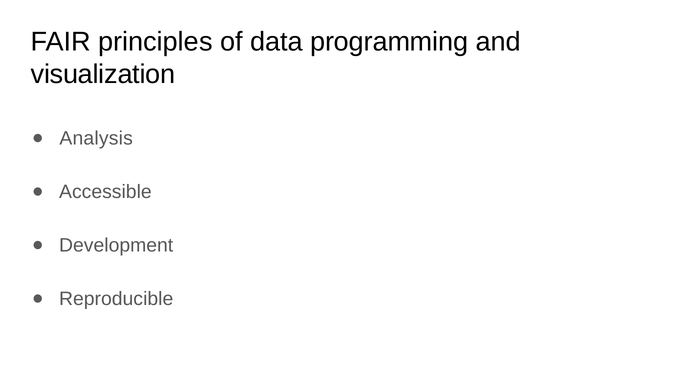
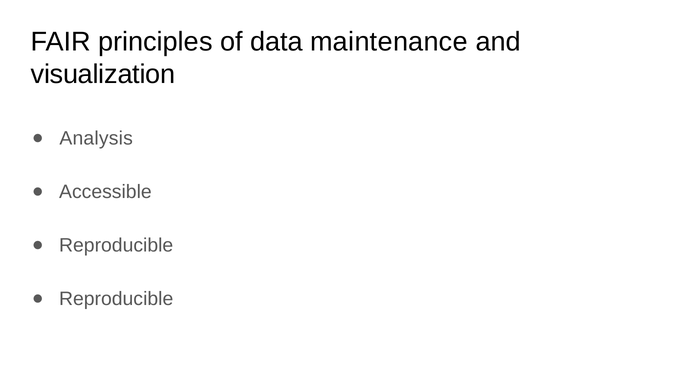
programming: programming -> maintenance (389, 42)
Development: Development -> Reproducible (116, 245)
